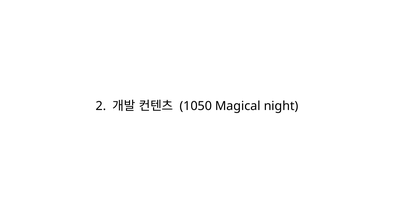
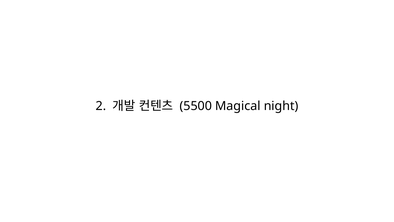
1050: 1050 -> 5500 (196, 106)
